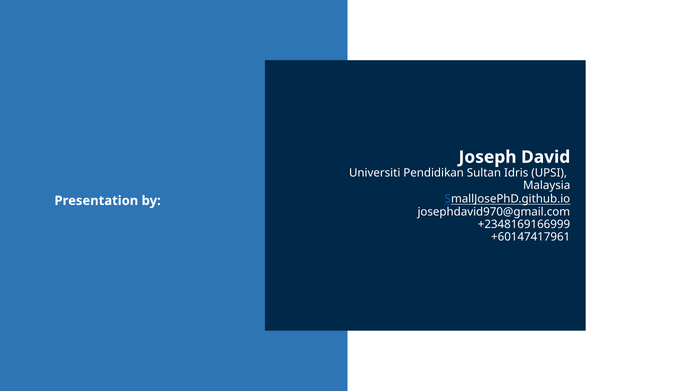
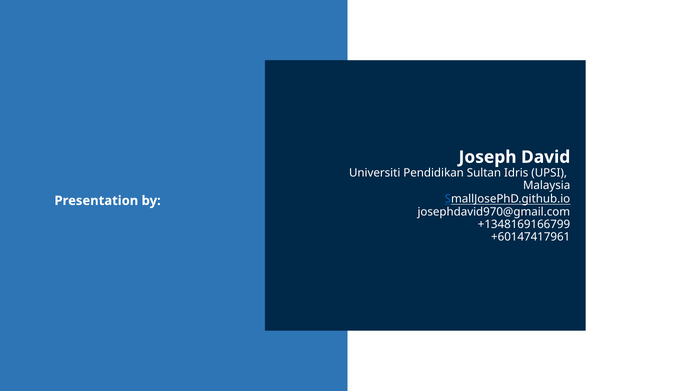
+2348169166999: +2348169166999 -> +1348169166799 (524, 224)
